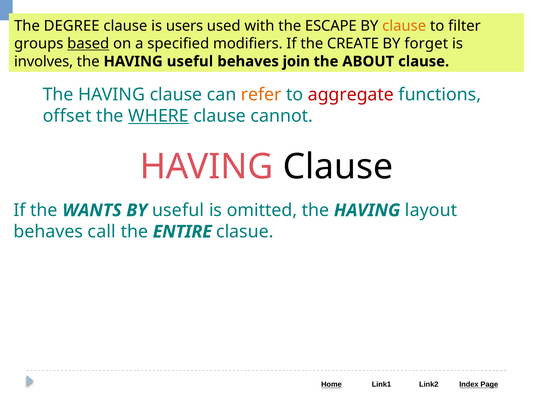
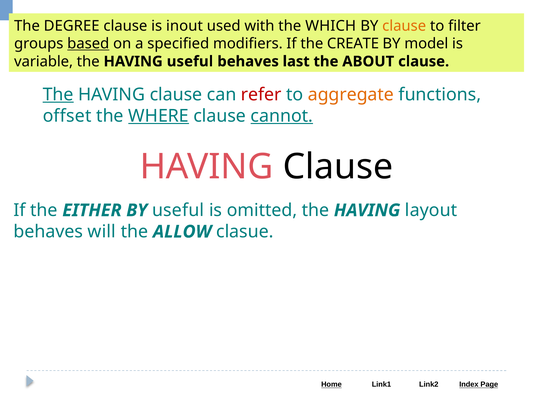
users: users -> inout (184, 26)
ESCAPE: ESCAPE -> WHICH (331, 26)
forget: forget -> model (426, 44)
involves: involves -> variable (44, 61)
join: join -> last (296, 61)
The underline: none -> present (58, 94)
refer colour: orange -> red (261, 94)
aggregate colour: red -> orange (351, 94)
cannot underline: none -> present (282, 116)
WANTS: WANTS -> EITHER (92, 210)
call: call -> will (102, 232)
ENTIRE: ENTIRE -> ALLOW (182, 232)
